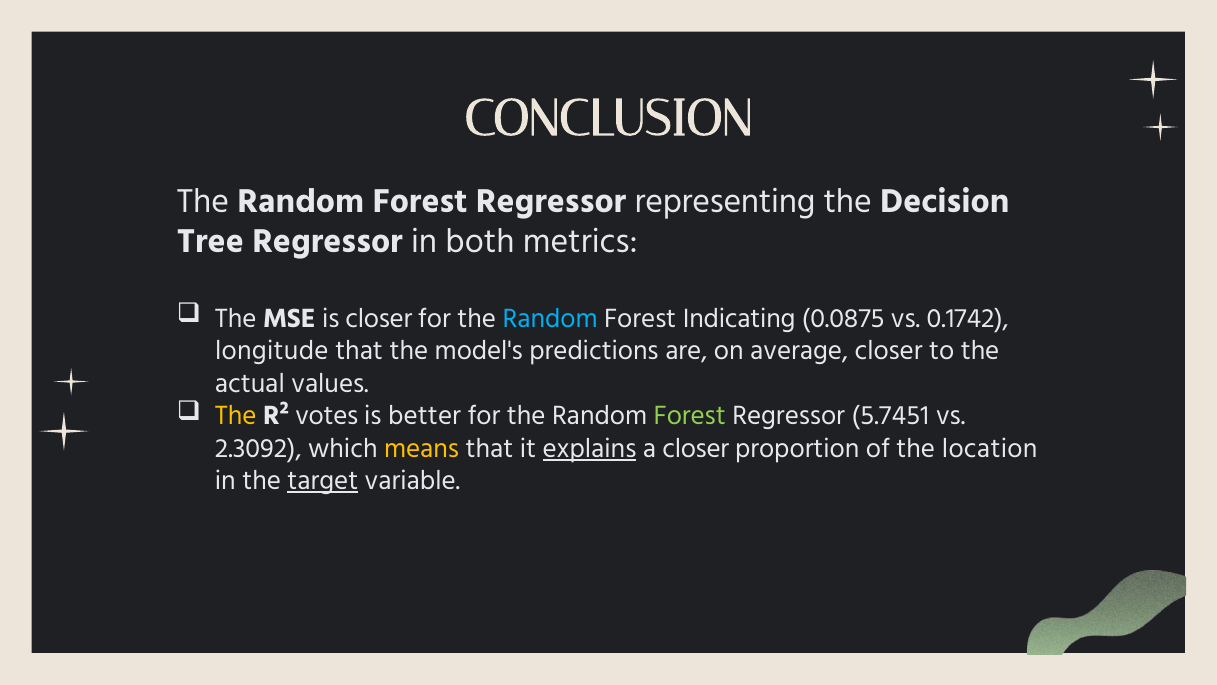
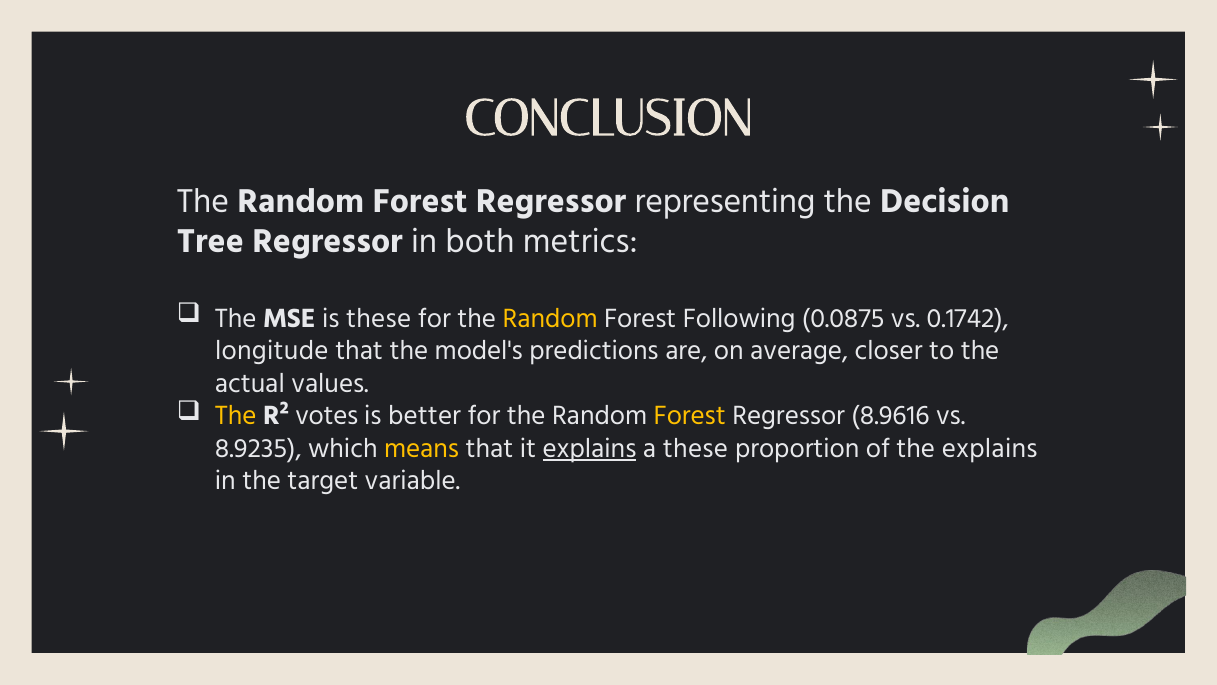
is closer: closer -> these (379, 318)
Random colour: light blue -> yellow (550, 318)
Indicating: Indicating -> Following (739, 318)
Forest colour: light green -> yellow (690, 415)
5.7451: 5.7451 -> 8.9616 (891, 415)
2.3092: 2.3092 -> 8.9235 (258, 448)
a closer: closer -> these (695, 448)
the location: location -> explains (990, 448)
target underline: present -> none (323, 480)
